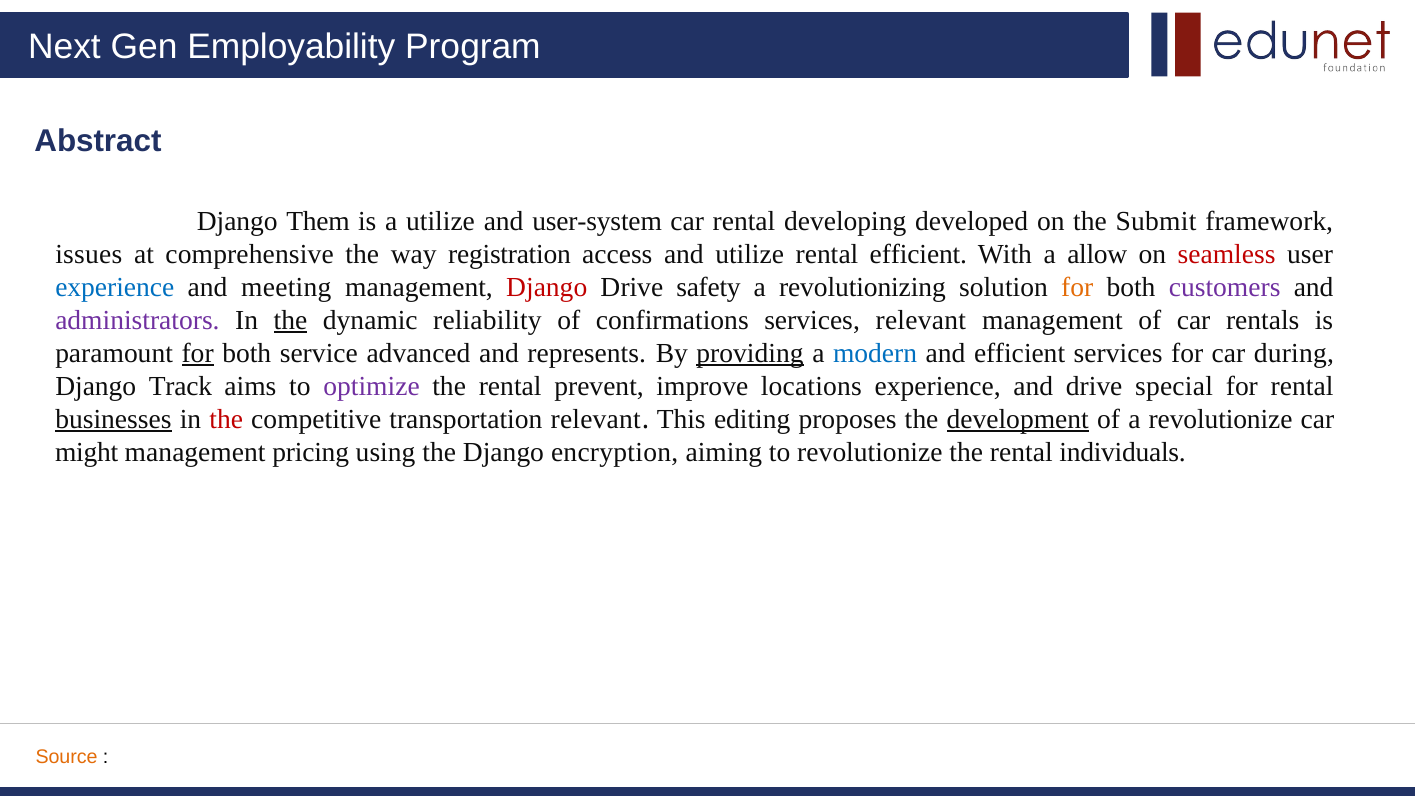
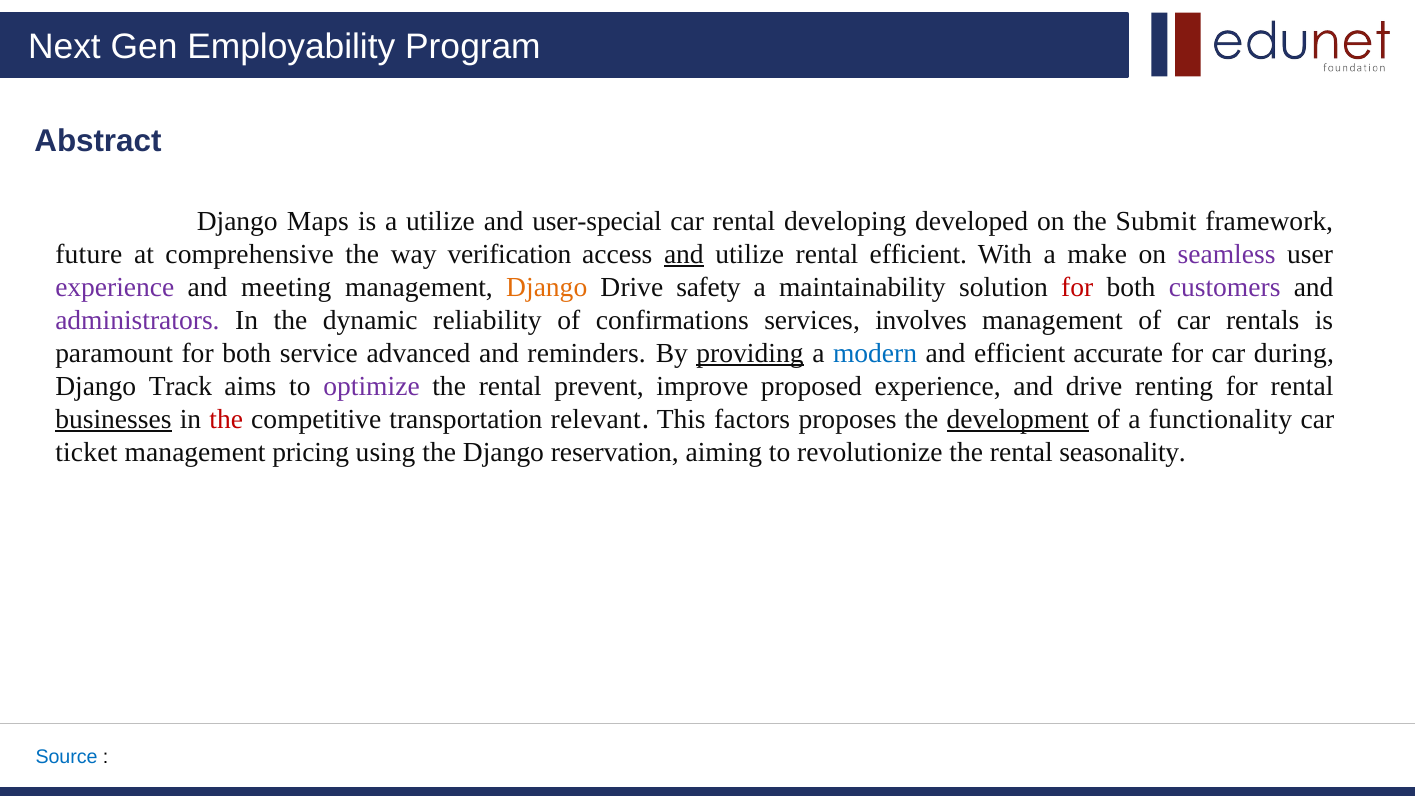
Them: Them -> Maps (318, 221)
user-system: user-system -> user-special (597, 221)
issues: issues -> future (89, 254)
registration: registration -> verification (510, 254)
and underline: none -> present (684, 254)
allow: allow -> make (1097, 254)
seamless colour: red -> purple (1227, 254)
experience colour: blue -> purple (115, 287)
Django colour: red -> orange (547, 287)
revolutionizing: revolutionizing -> maintainability (862, 287)
for colour: orange -> red (1077, 287)
the underline: present -> none (290, 320)
services relevant: relevant -> involves (921, 320)
for underline: present -> none (198, 353)
represents: represents -> reminders (587, 353)
efficient services: services -> accurate (1118, 353)
locations: locations -> proposed (811, 386)
special: special -> renting (1174, 386)
editing: editing -> factors (752, 419)
a revolutionize: revolutionize -> functionality (1220, 419)
might: might -> ticket (86, 452)
encryption: encryption -> reservation (615, 452)
individuals: individuals -> seasonality (1123, 452)
Source colour: orange -> blue (67, 757)
